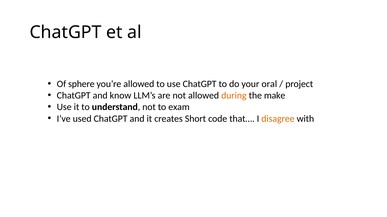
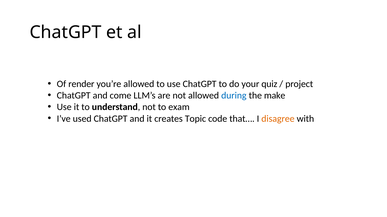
sphere: sphere -> render (81, 84)
oral: oral -> quiz (269, 84)
know: know -> come (121, 96)
during colour: orange -> blue (234, 96)
Short: Short -> Topic (195, 119)
